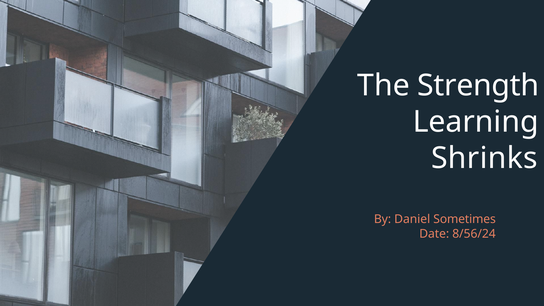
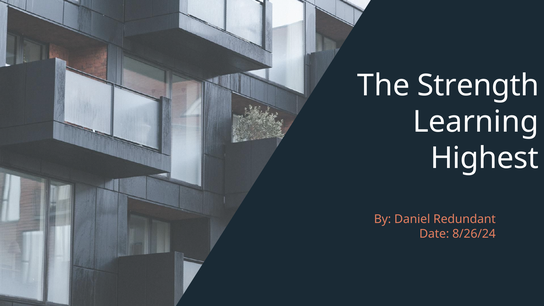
Shrinks: Shrinks -> Highest (485, 158)
Sometimes: Sometimes -> Redundant (465, 219)
8/56/24: 8/56/24 -> 8/26/24 (474, 234)
